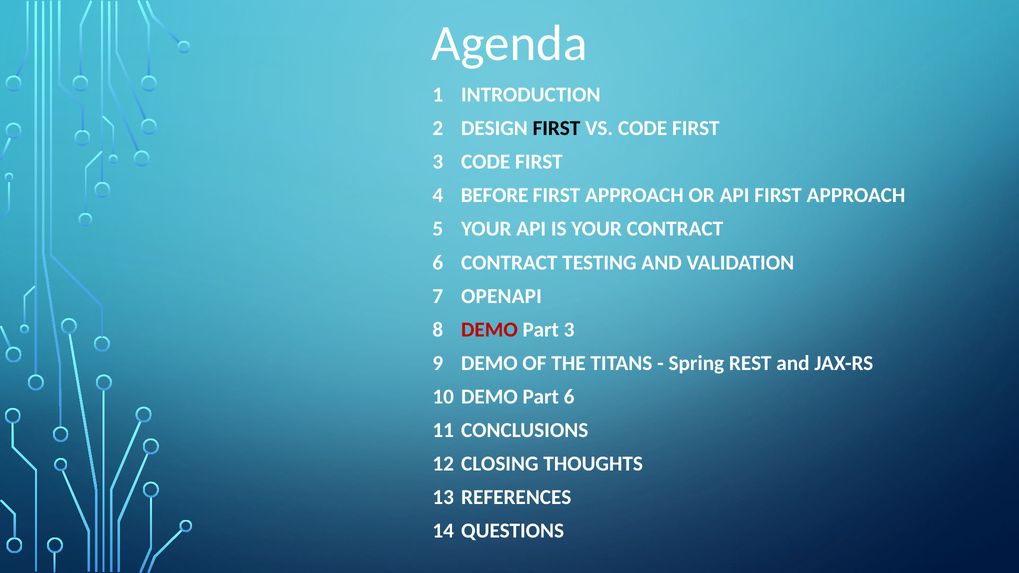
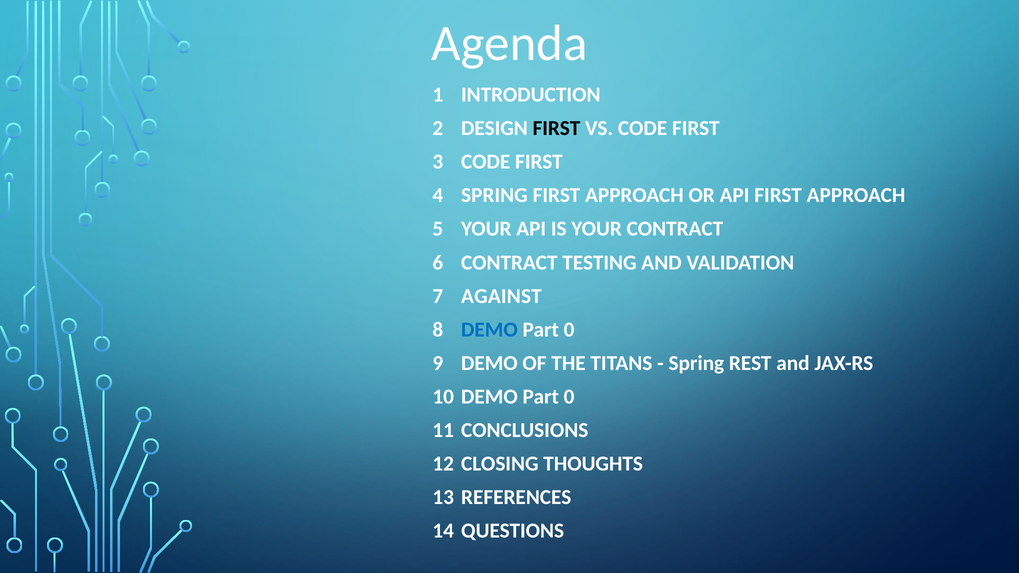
BEFORE: BEFORE -> SPRING (494, 195)
OPENAPI: OPENAPI -> AGAINST (501, 296)
DEMO colour: red -> blue (489, 330)
3: 3 -> 0 (569, 330)
6: 6 -> 0 (569, 397)
